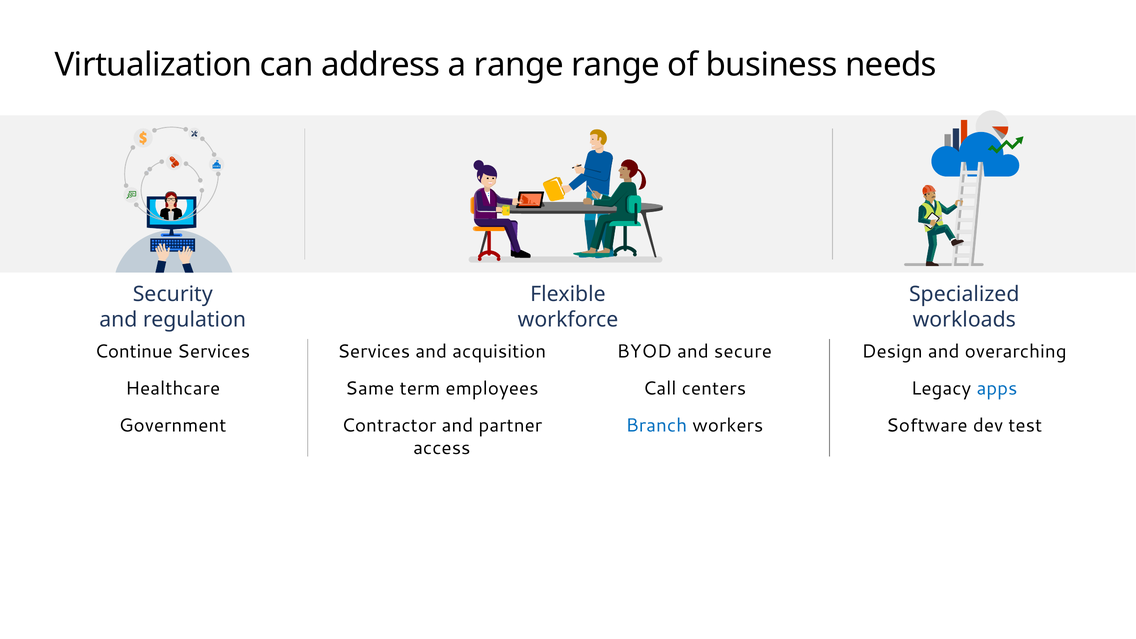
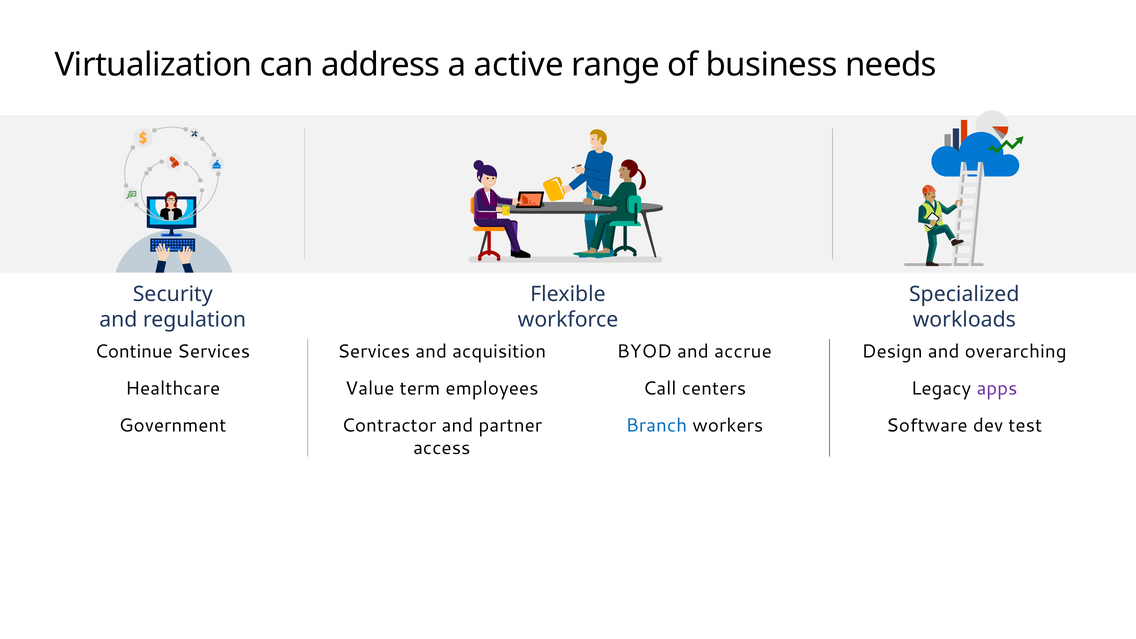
a range: range -> active (519, 65)
secure: secure -> accrue (743, 352)
Same: Same -> Value (370, 388)
apps colour: blue -> purple (997, 388)
